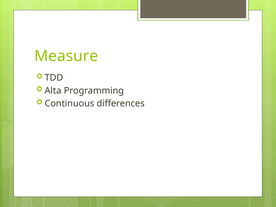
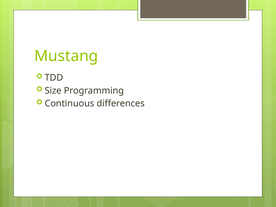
Measure: Measure -> Mustang (66, 56)
Alta: Alta -> Size (53, 91)
